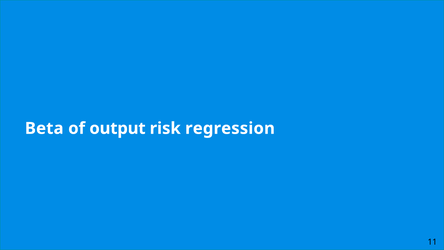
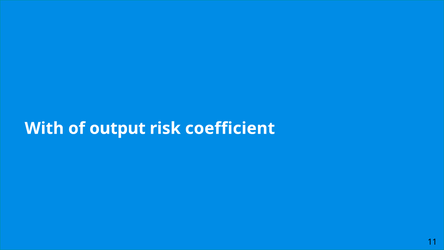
Beta: Beta -> With (44, 128)
regression: regression -> coefficient (230, 128)
